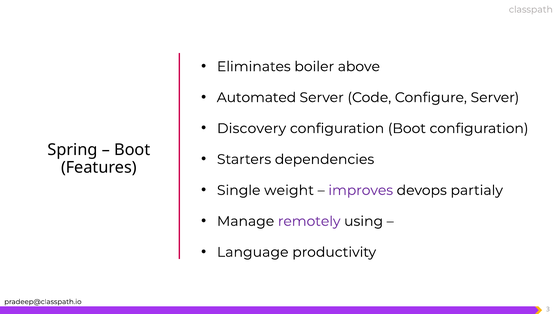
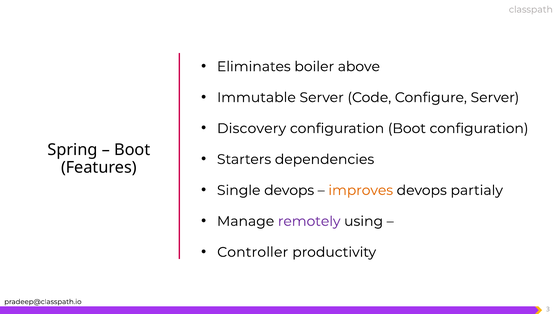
Automated: Automated -> Immutable (256, 98)
Single weight: weight -> devops (289, 191)
improves colour: purple -> orange (361, 191)
Language: Language -> Controller (253, 253)
